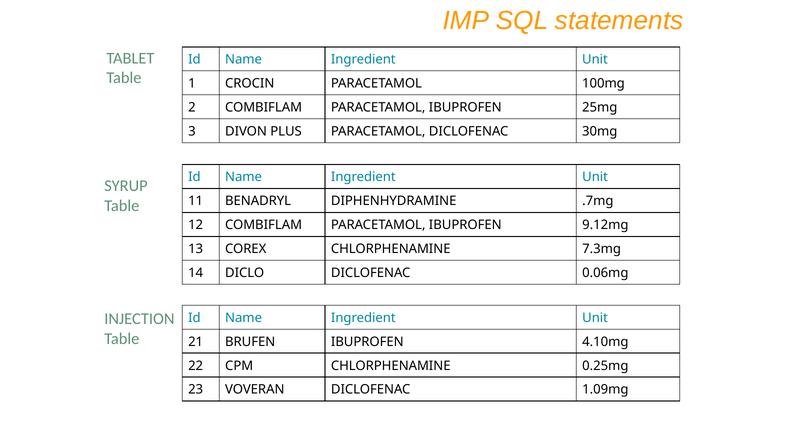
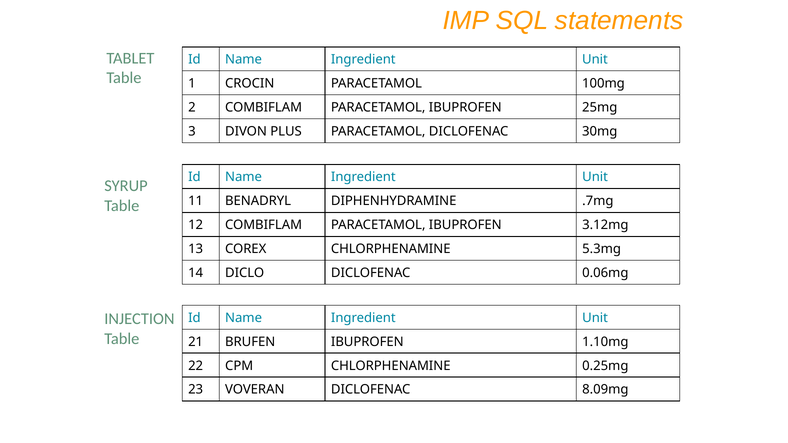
9.12mg: 9.12mg -> 3.12mg (605, 225)
7.3mg: 7.3mg -> 5.3mg (602, 249)
4.10mg: 4.10mg -> 1.10mg (605, 342)
1.09mg: 1.09mg -> 8.09mg (605, 390)
